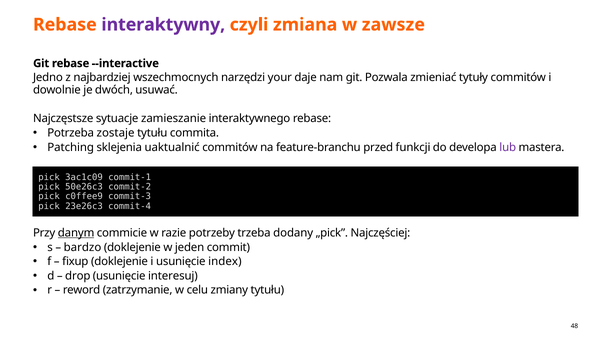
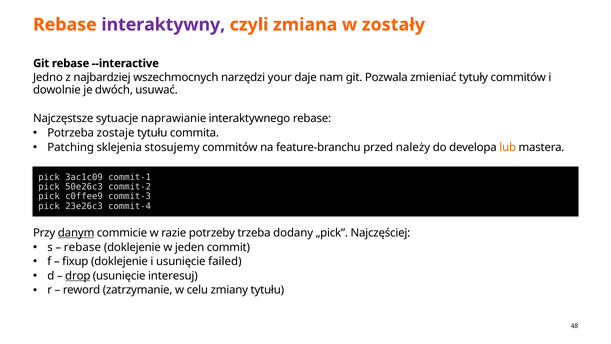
zawsze: zawsze -> zostały (393, 25)
zamieszanie: zamieszanie -> naprawianie (174, 119)
uaktualnić: uaktualnić -> stosujemy (172, 147)
funkcji: funkcji -> należy (413, 147)
lub colour: purple -> orange (508, 147)
bardzo: bardzo -> rebase (82, 247)
index: index -> failed (225, 261)
drop underline: none -> present (78, 276)
